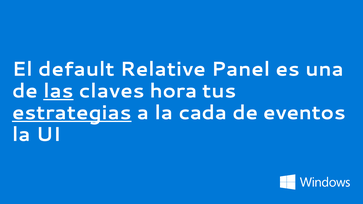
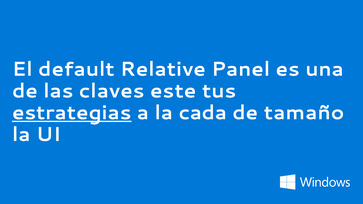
las underline: present -> none (58, 91)
hora: hora -> este (173, 91)
eventos: eventos -> tamaño (304, 113)
